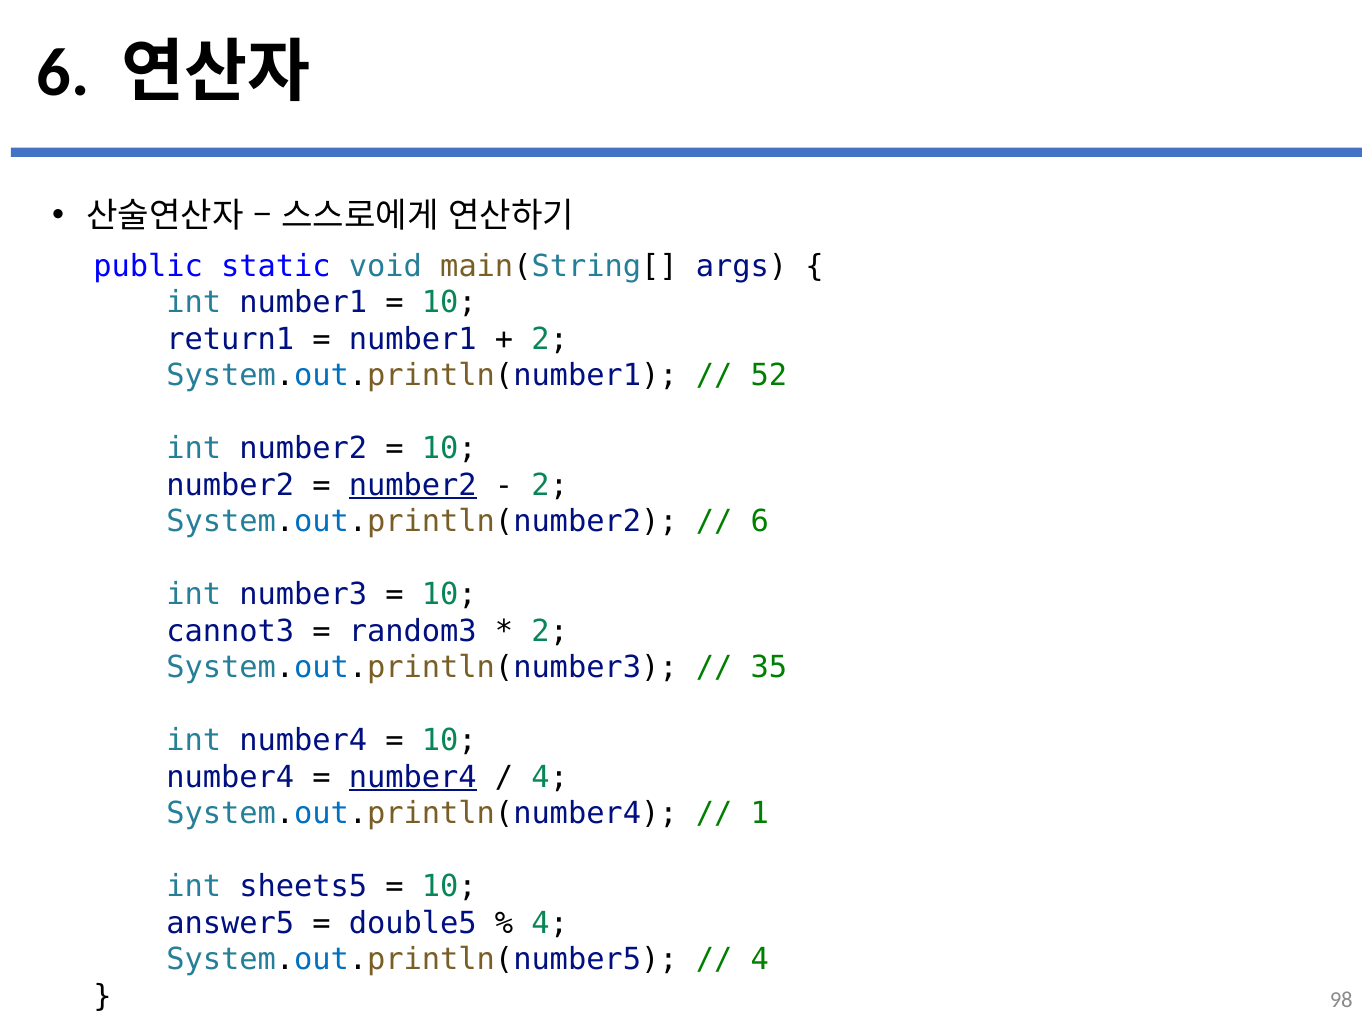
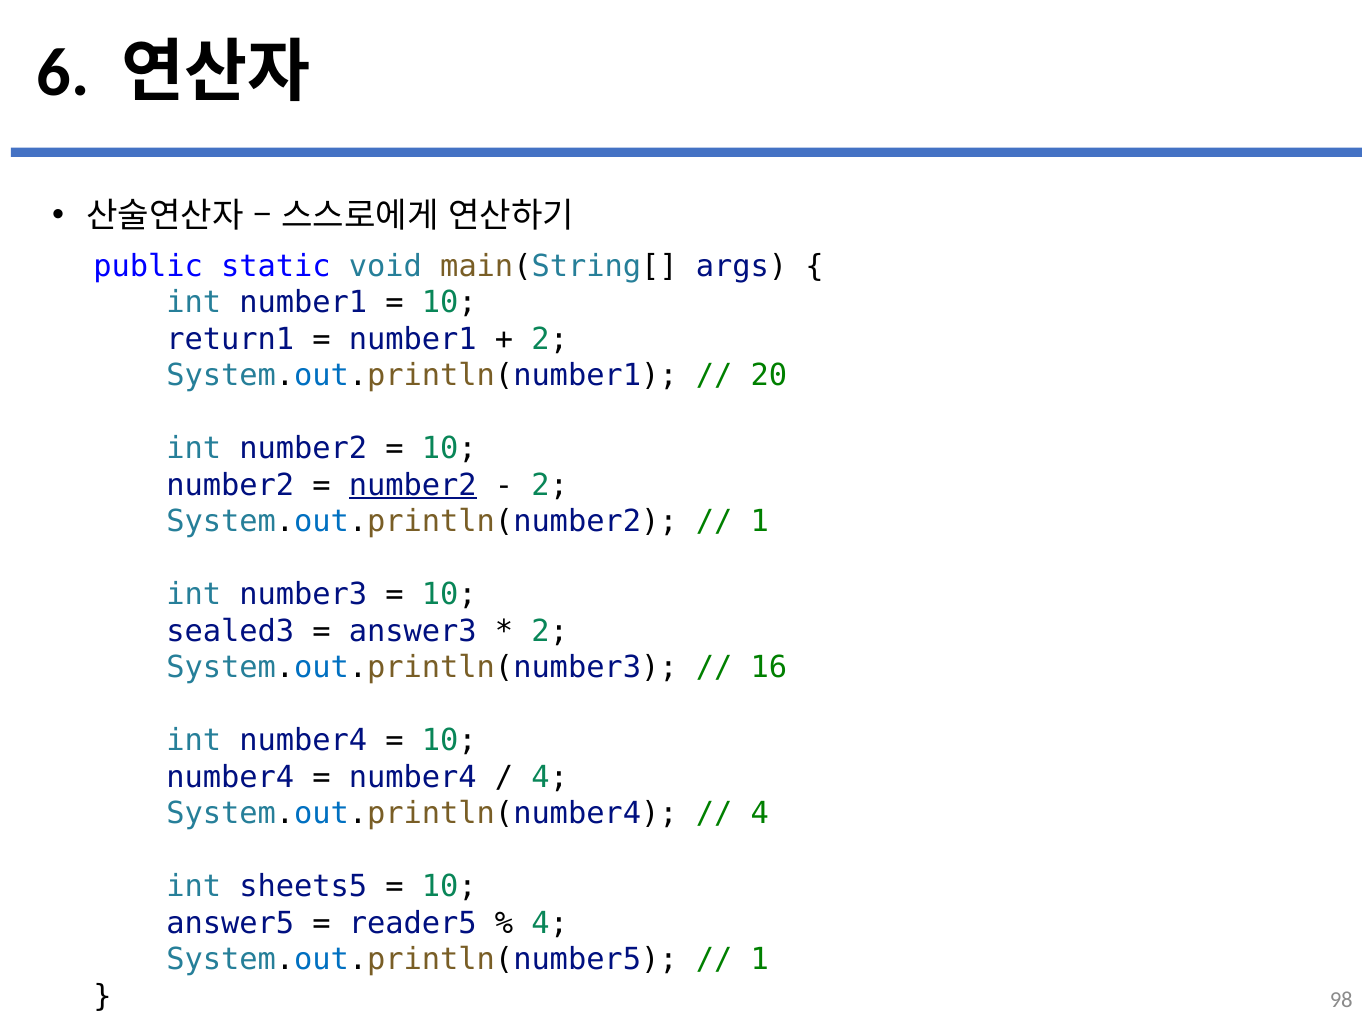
52: 52 -> 20 (769, 376)
6: 6 -> 1 (760, 522)
cannot3: cannot3 -> sealed3 (230, 631)
random3: random3 -> answer3 (413, 631)
35: 35 -> 16 (769, 667)
number4 underline: present -> none (413, 777)
1: 1 -> 4 (760, 813)
double5: double5 -> reader5 (413, 923)
4: 4 -> 1 (760, 959)
